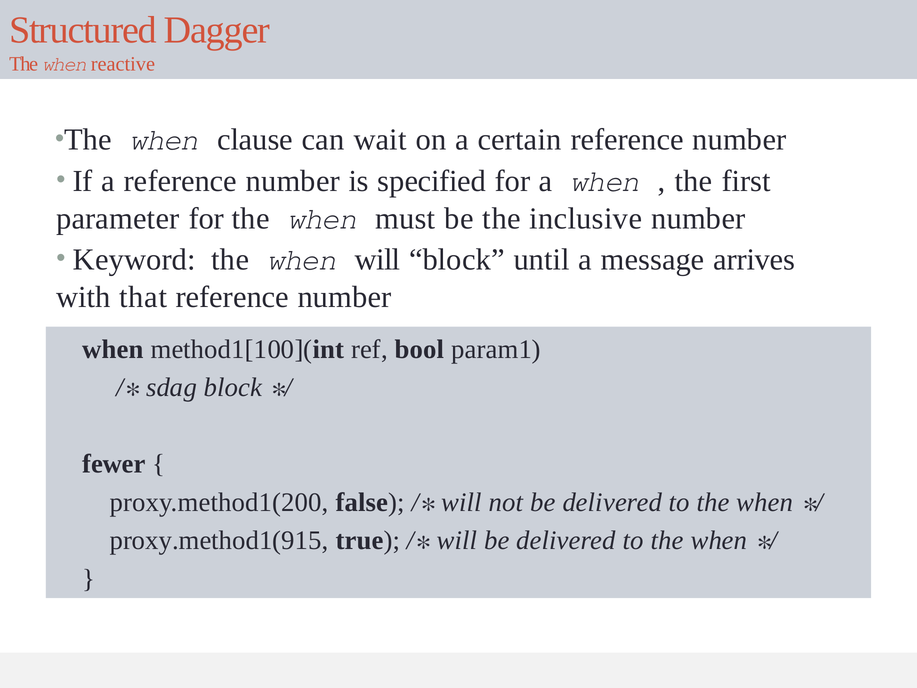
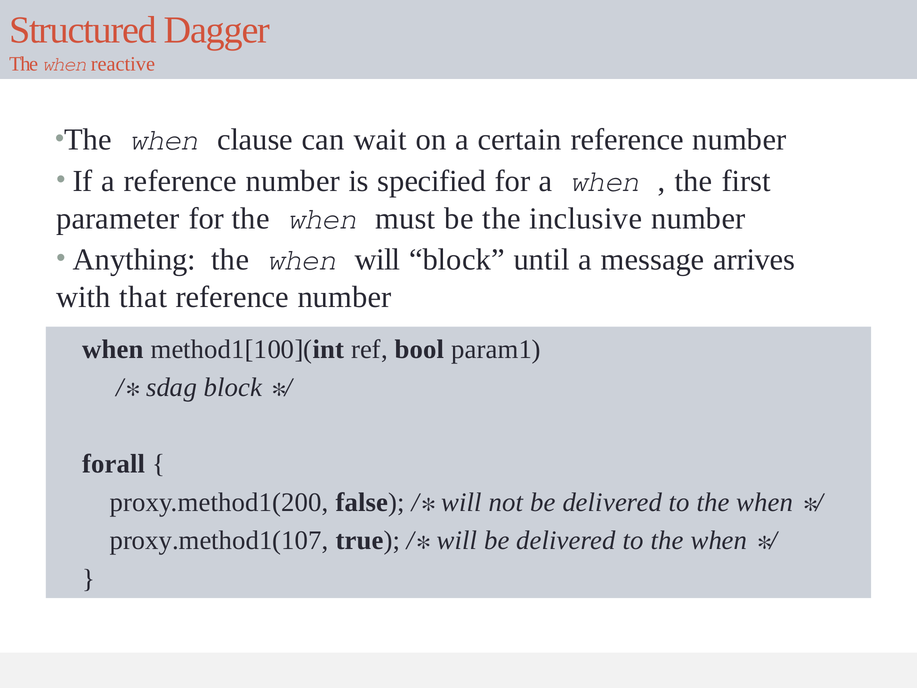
Keyword: Keyword -> Anything (134, 260)
fewer: fewer -> forall (114, 464)
proxy.method1(915: proxy.method1(915 -> proxy.method1(107 (219, 540)
